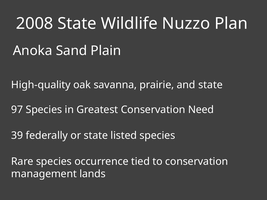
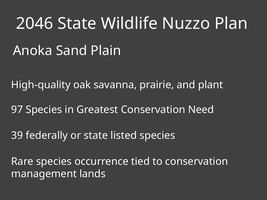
2008: 2008 -> 2046 (35, 24)
and state: state -> plant (211, 85)
